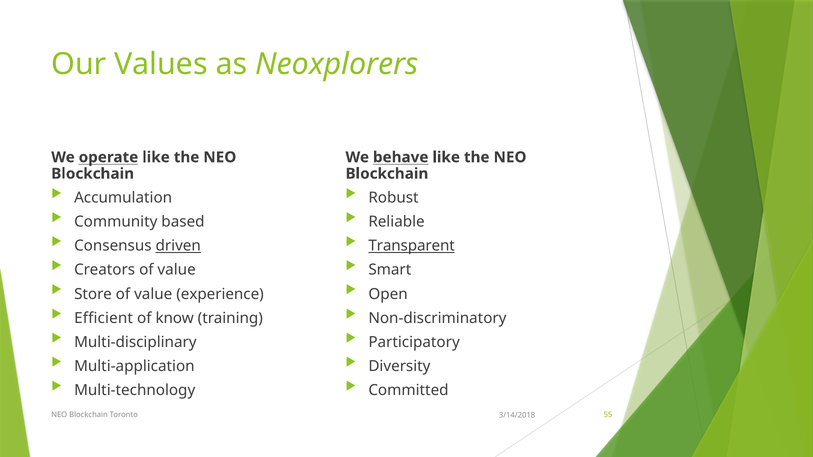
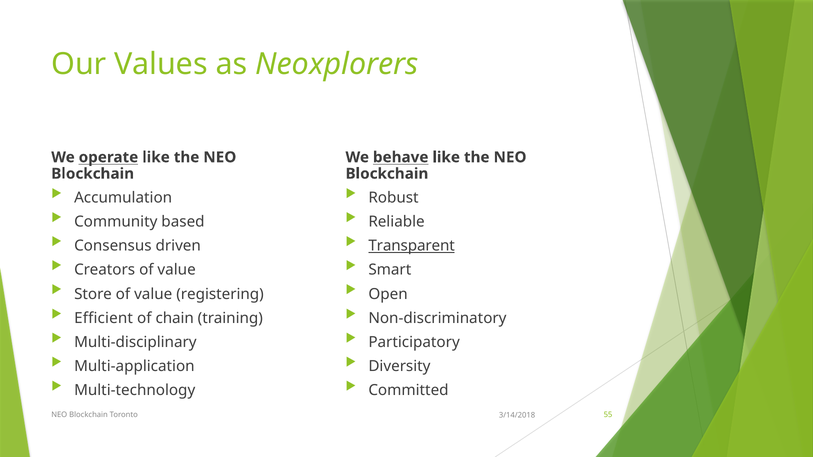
driven underline: present -> none (178, 246)
experience: experience -> registering (220, 294)
know: know -> chain (175, 318)
